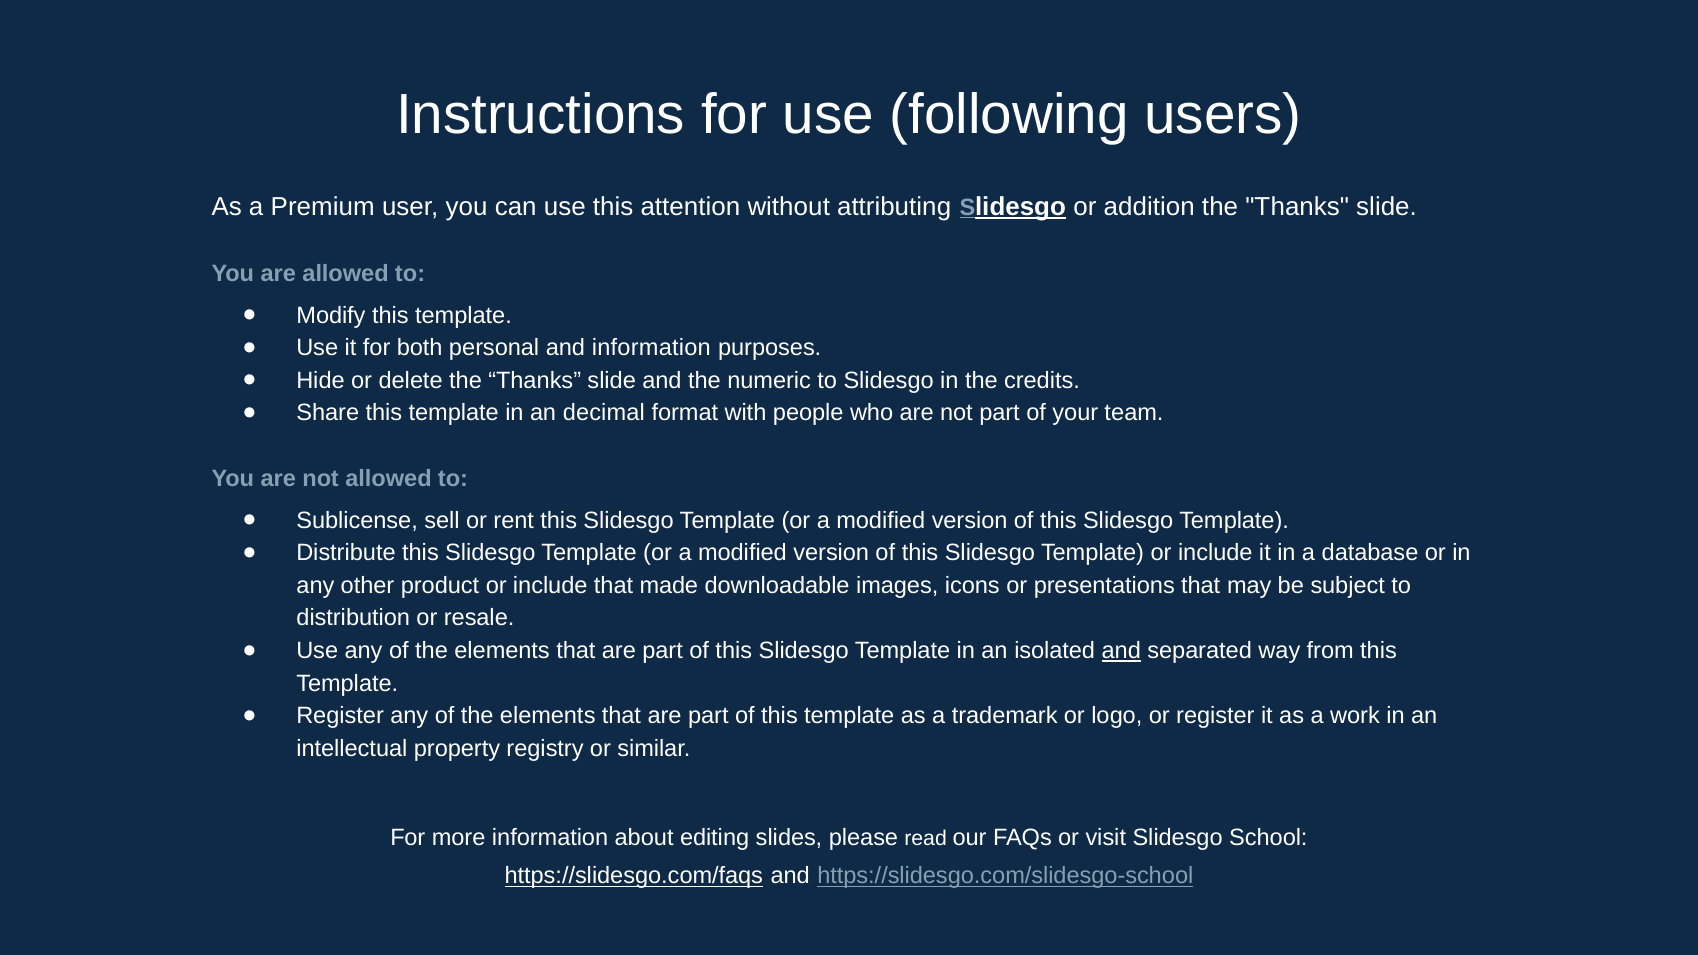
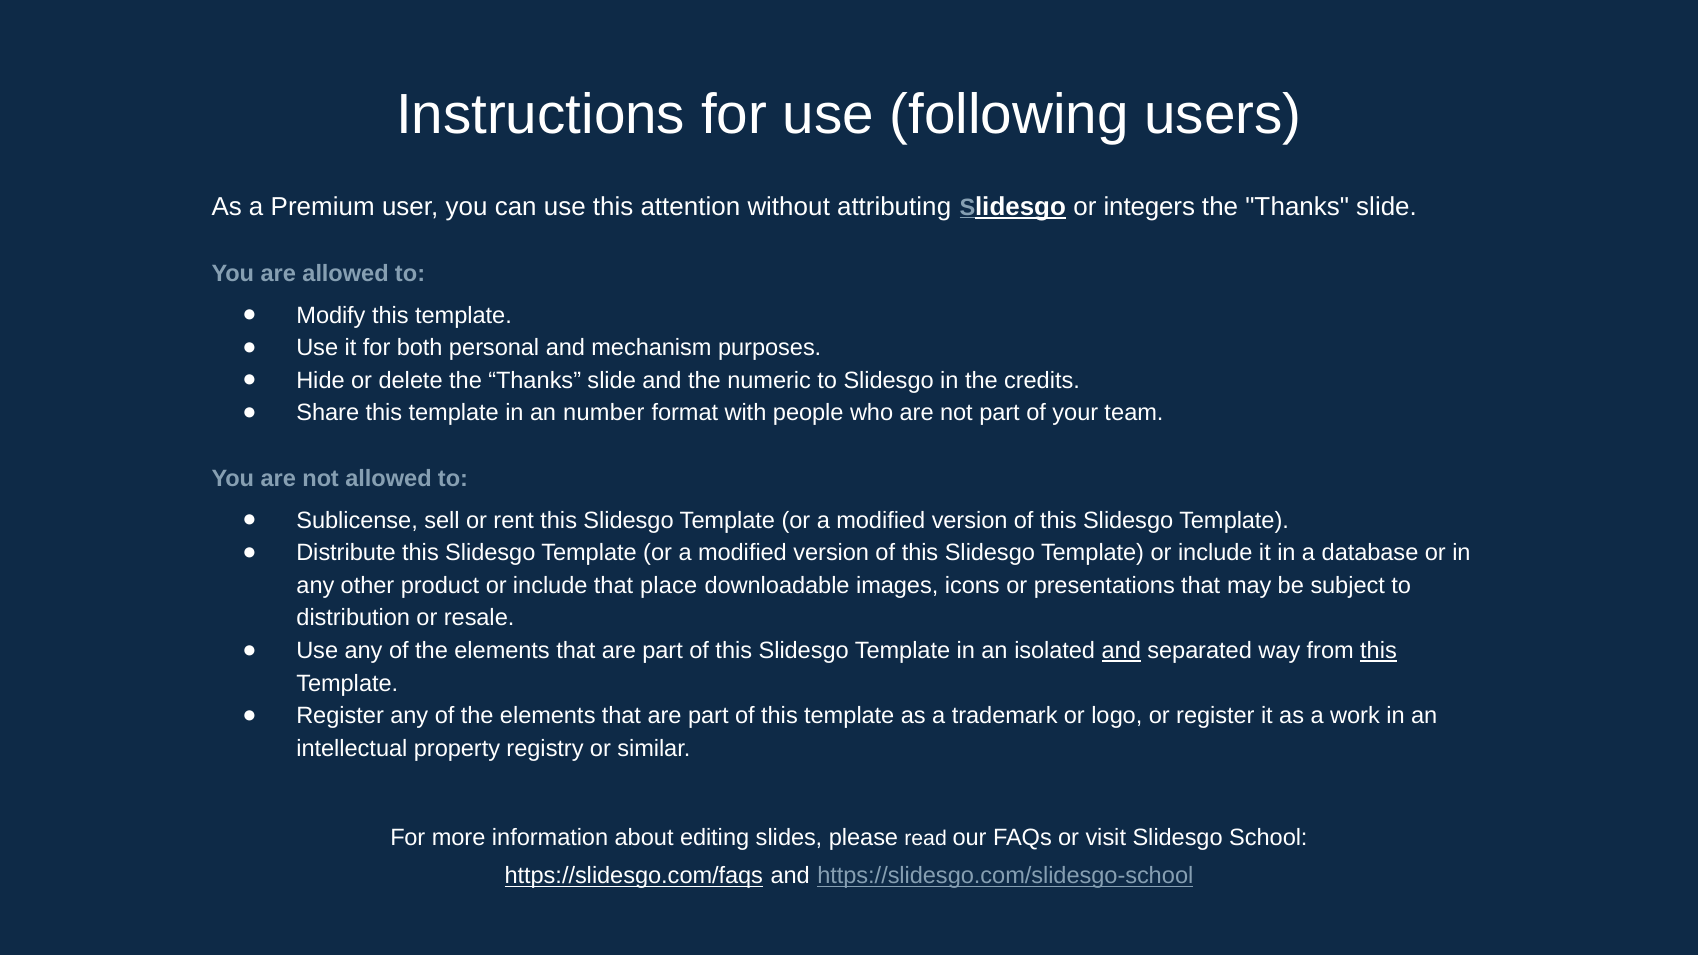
addition: addition -> integers (1149, 207)
and information: information -> mechanism (651, 348)
decimal: decimal -> number (604, 413)
made: made -> place (669, 586)
this underline: none -> present (1379, 651)
